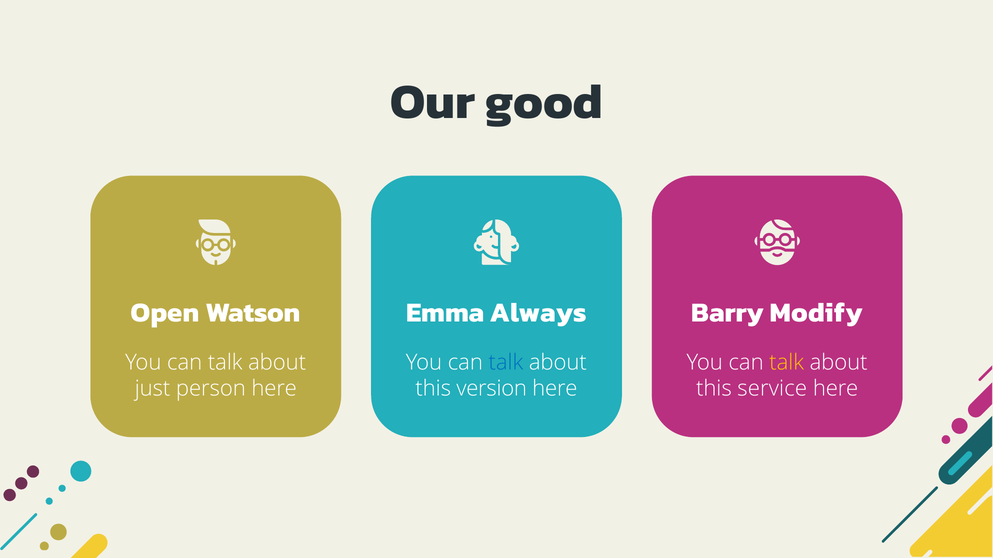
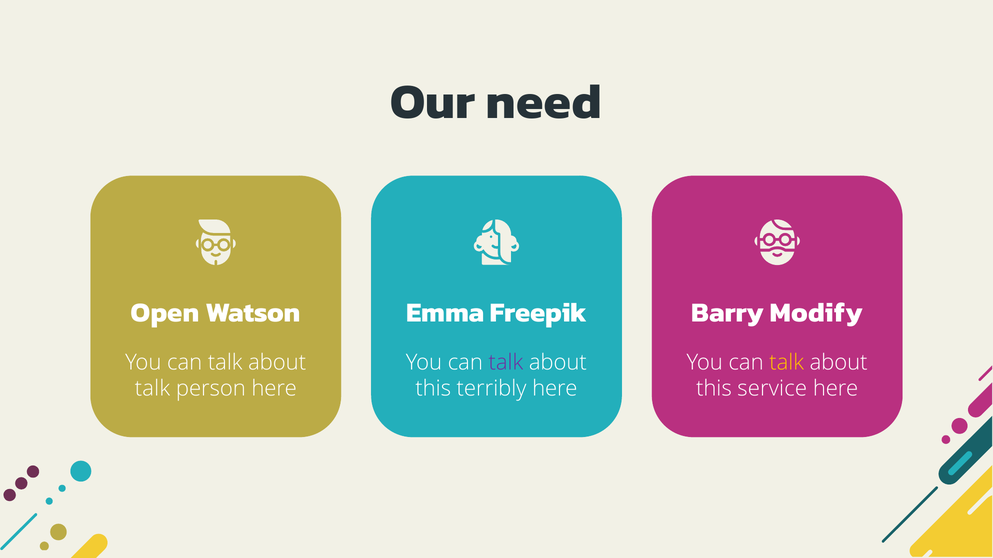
good: good -> need (544, 102)
Always: Always -> Freepik (538, 313)
talk colour: blue -> purple (506, 363)
just: just -> talk (152, 389)
version: version -> terribly (492, 389)
